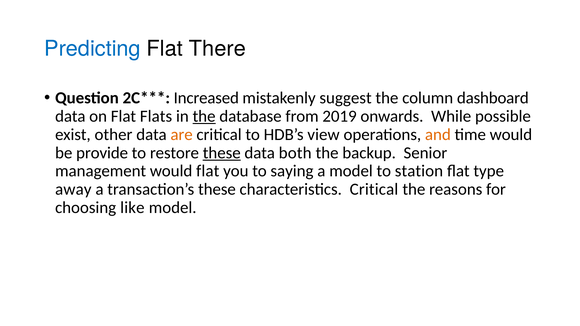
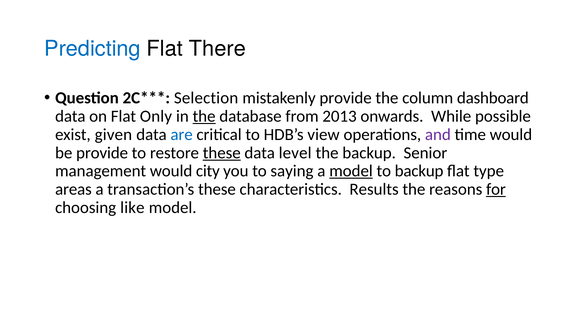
Increased: Increased -> Selection (206, 98)
mistakenly suggest: suggest -> provide (346, 98)
Flats: Flats -> Only (156, 116)
2019: 2019 -> 2013 (340, 116)
other: other -> given (113, 135)
are colour: orange -> blue (182, 135)
and colour: orange -> purple (438, 135)
both: both -> level (295, 153)
would flat: flat -> city (208, 171)
model underline: none -> present (351, 171)
to station: station -> backup (419, 171)
away: away -> areas (73, 189)
characteristics Critical: Critical -> Results (374, 189)
for underline: none -> present (496, 189)
